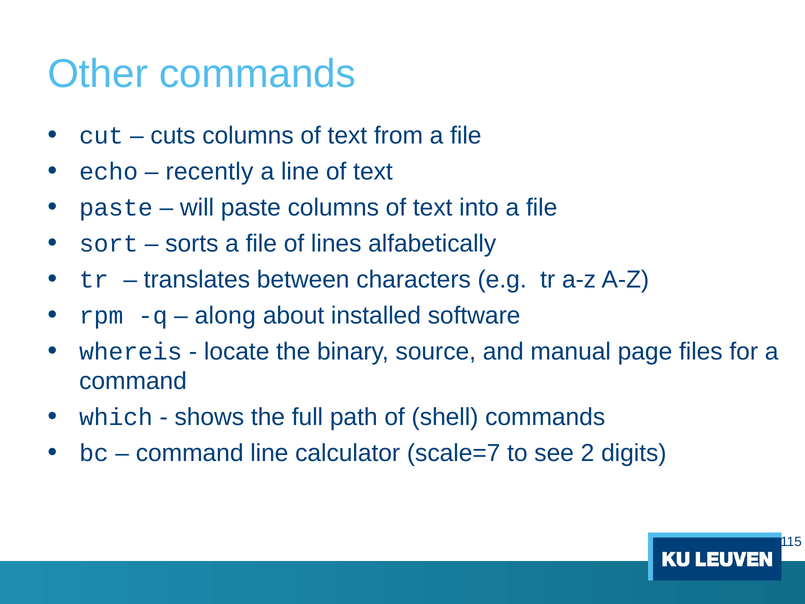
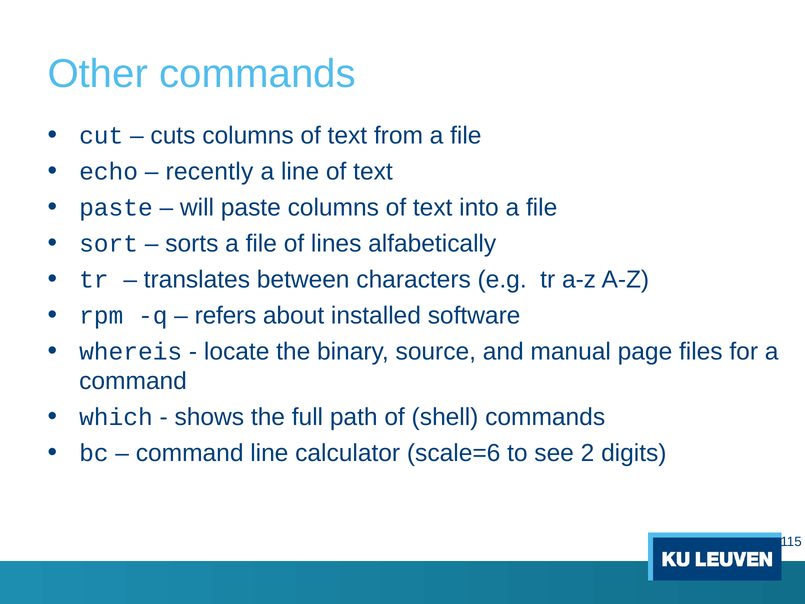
along: along -> refers (226, 315)
scale=7: scale=7 -> scale=6 (454, 453)
